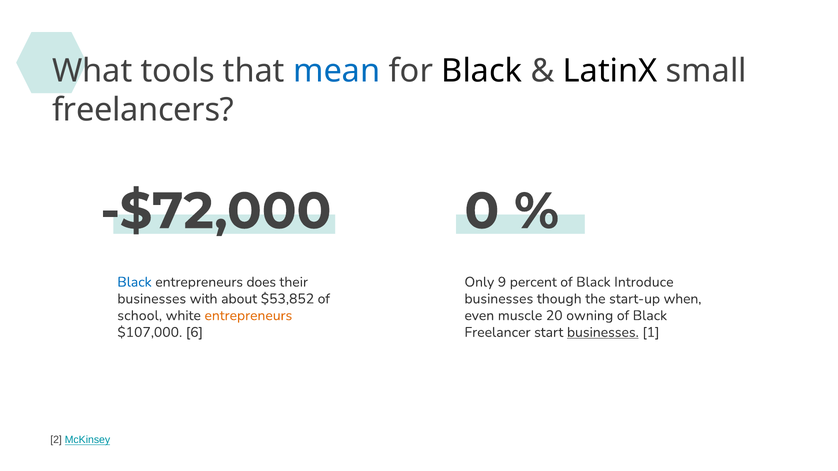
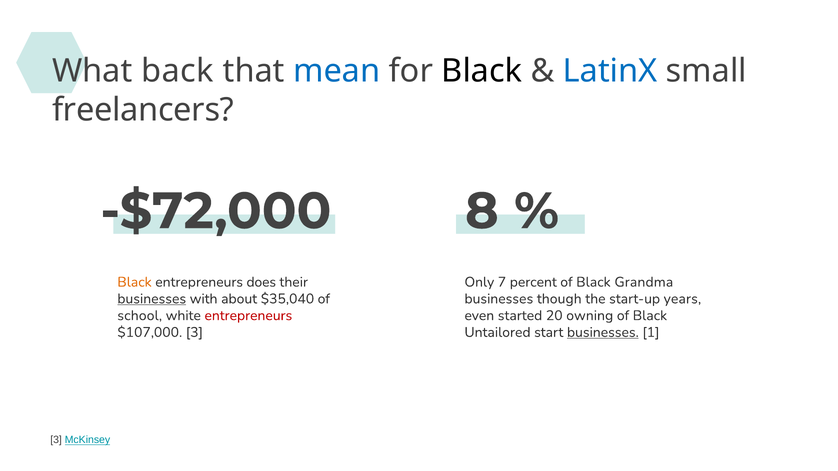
tools: tools -> back (177, 71)
LatinX colour: black -> blue (610, 71)
0: 0 -> 8 (482, 211)
Black colour: blue -> orange (134, 282)
9: 9 -> 7 (502, 282)
Introduce: Introduce -> Grandma (644, 282)
businesses underline: none -> present (152, 299)
$53,852: $53,852 -> $35,040 (287, 299)
when: when -> years (682, 299)
entrepreneurs colour: orange -> red (248, 316)
muscle: muscle -> started (520, 316)
$107,000 6: 6 -> 3 (194, 333)
Freelancer: Freelancer -> Untailored (498, 333)
2: 2 -> 3 (56, 440)
